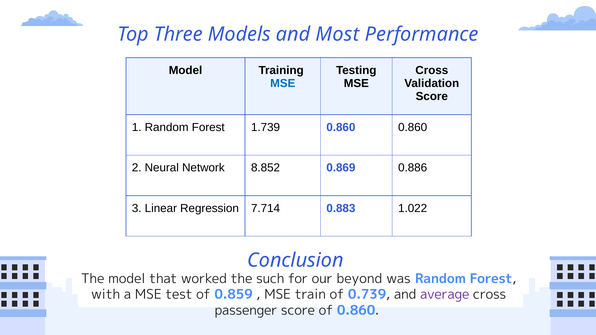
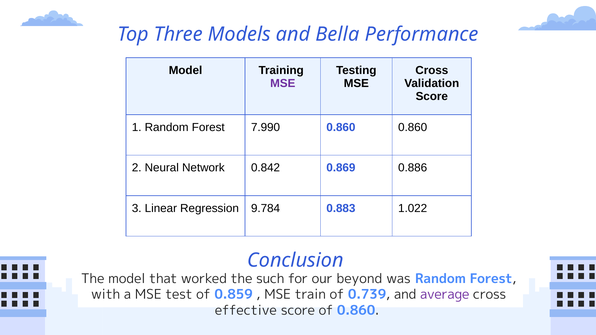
Most: Most -> Bella (337, 34)
MSE colour: blue -> purple (283, 83)
1.739: 1.739 -> 7.990 (266, 127)
8.852: 8.852 -> 0.842 (266, 168)
7.714: 7.714 -> 9.784 (266, 208)
passenger: passenger -> effective (246, 311)
